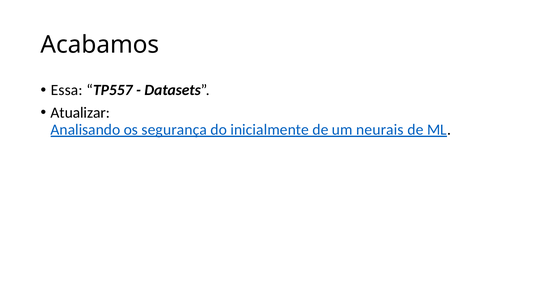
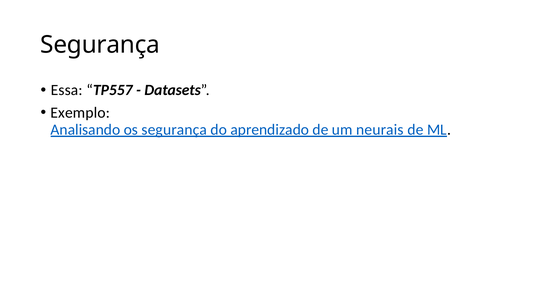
Acabamos: Acabamos -> Segurança (100, 45)
Atualizar: Atualizar -> Exemplo (80, 112)
inicialmente: inicialmente -> aprendizado (270, 129)
